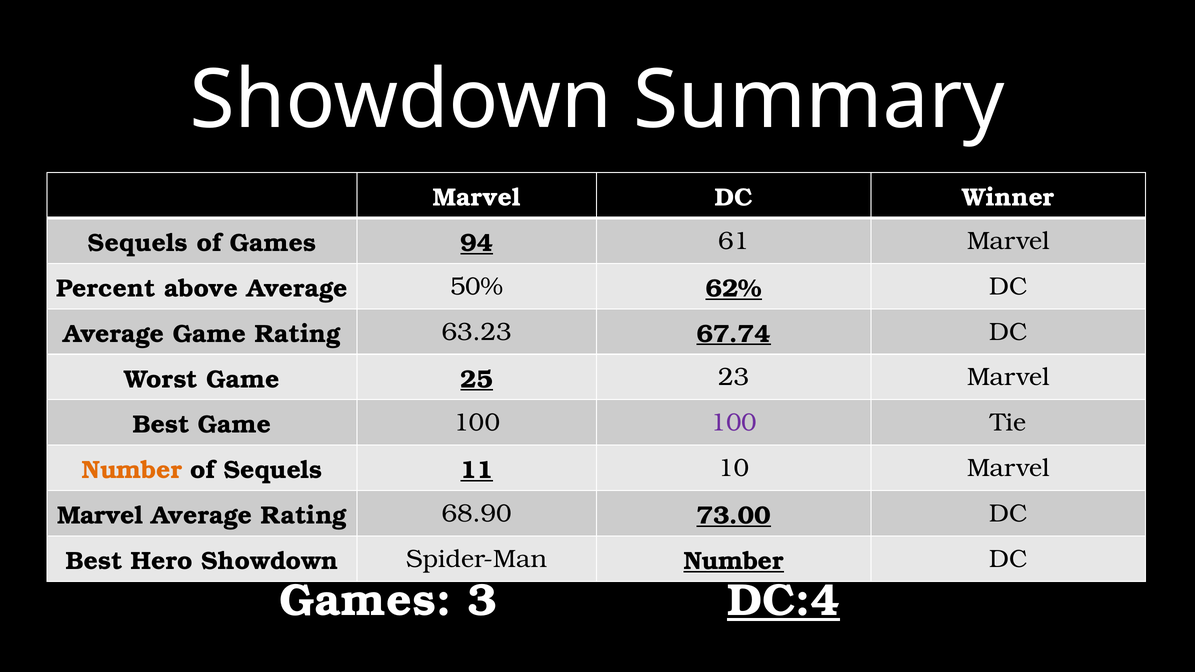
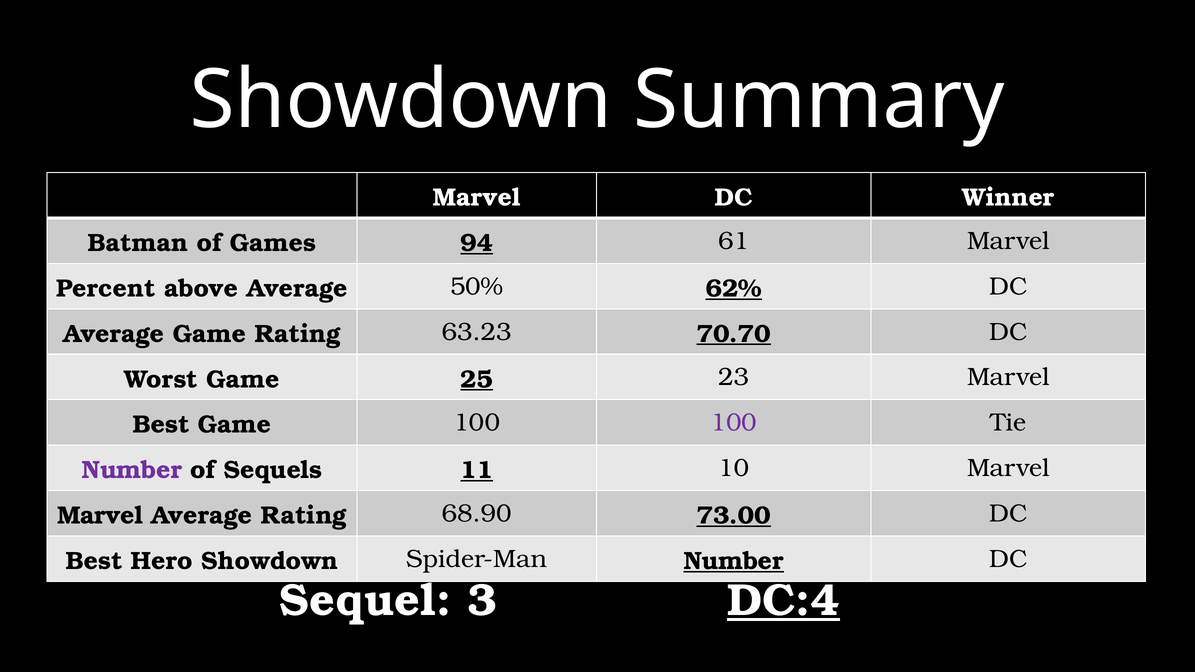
Sequels: Sequels -> Batman (138, 243)
67.74: 67.74 -> 70.70 (734, 334)
Number colour: orange -> purple (132, 470)
Games: Games -> Sequel (365, 601)
